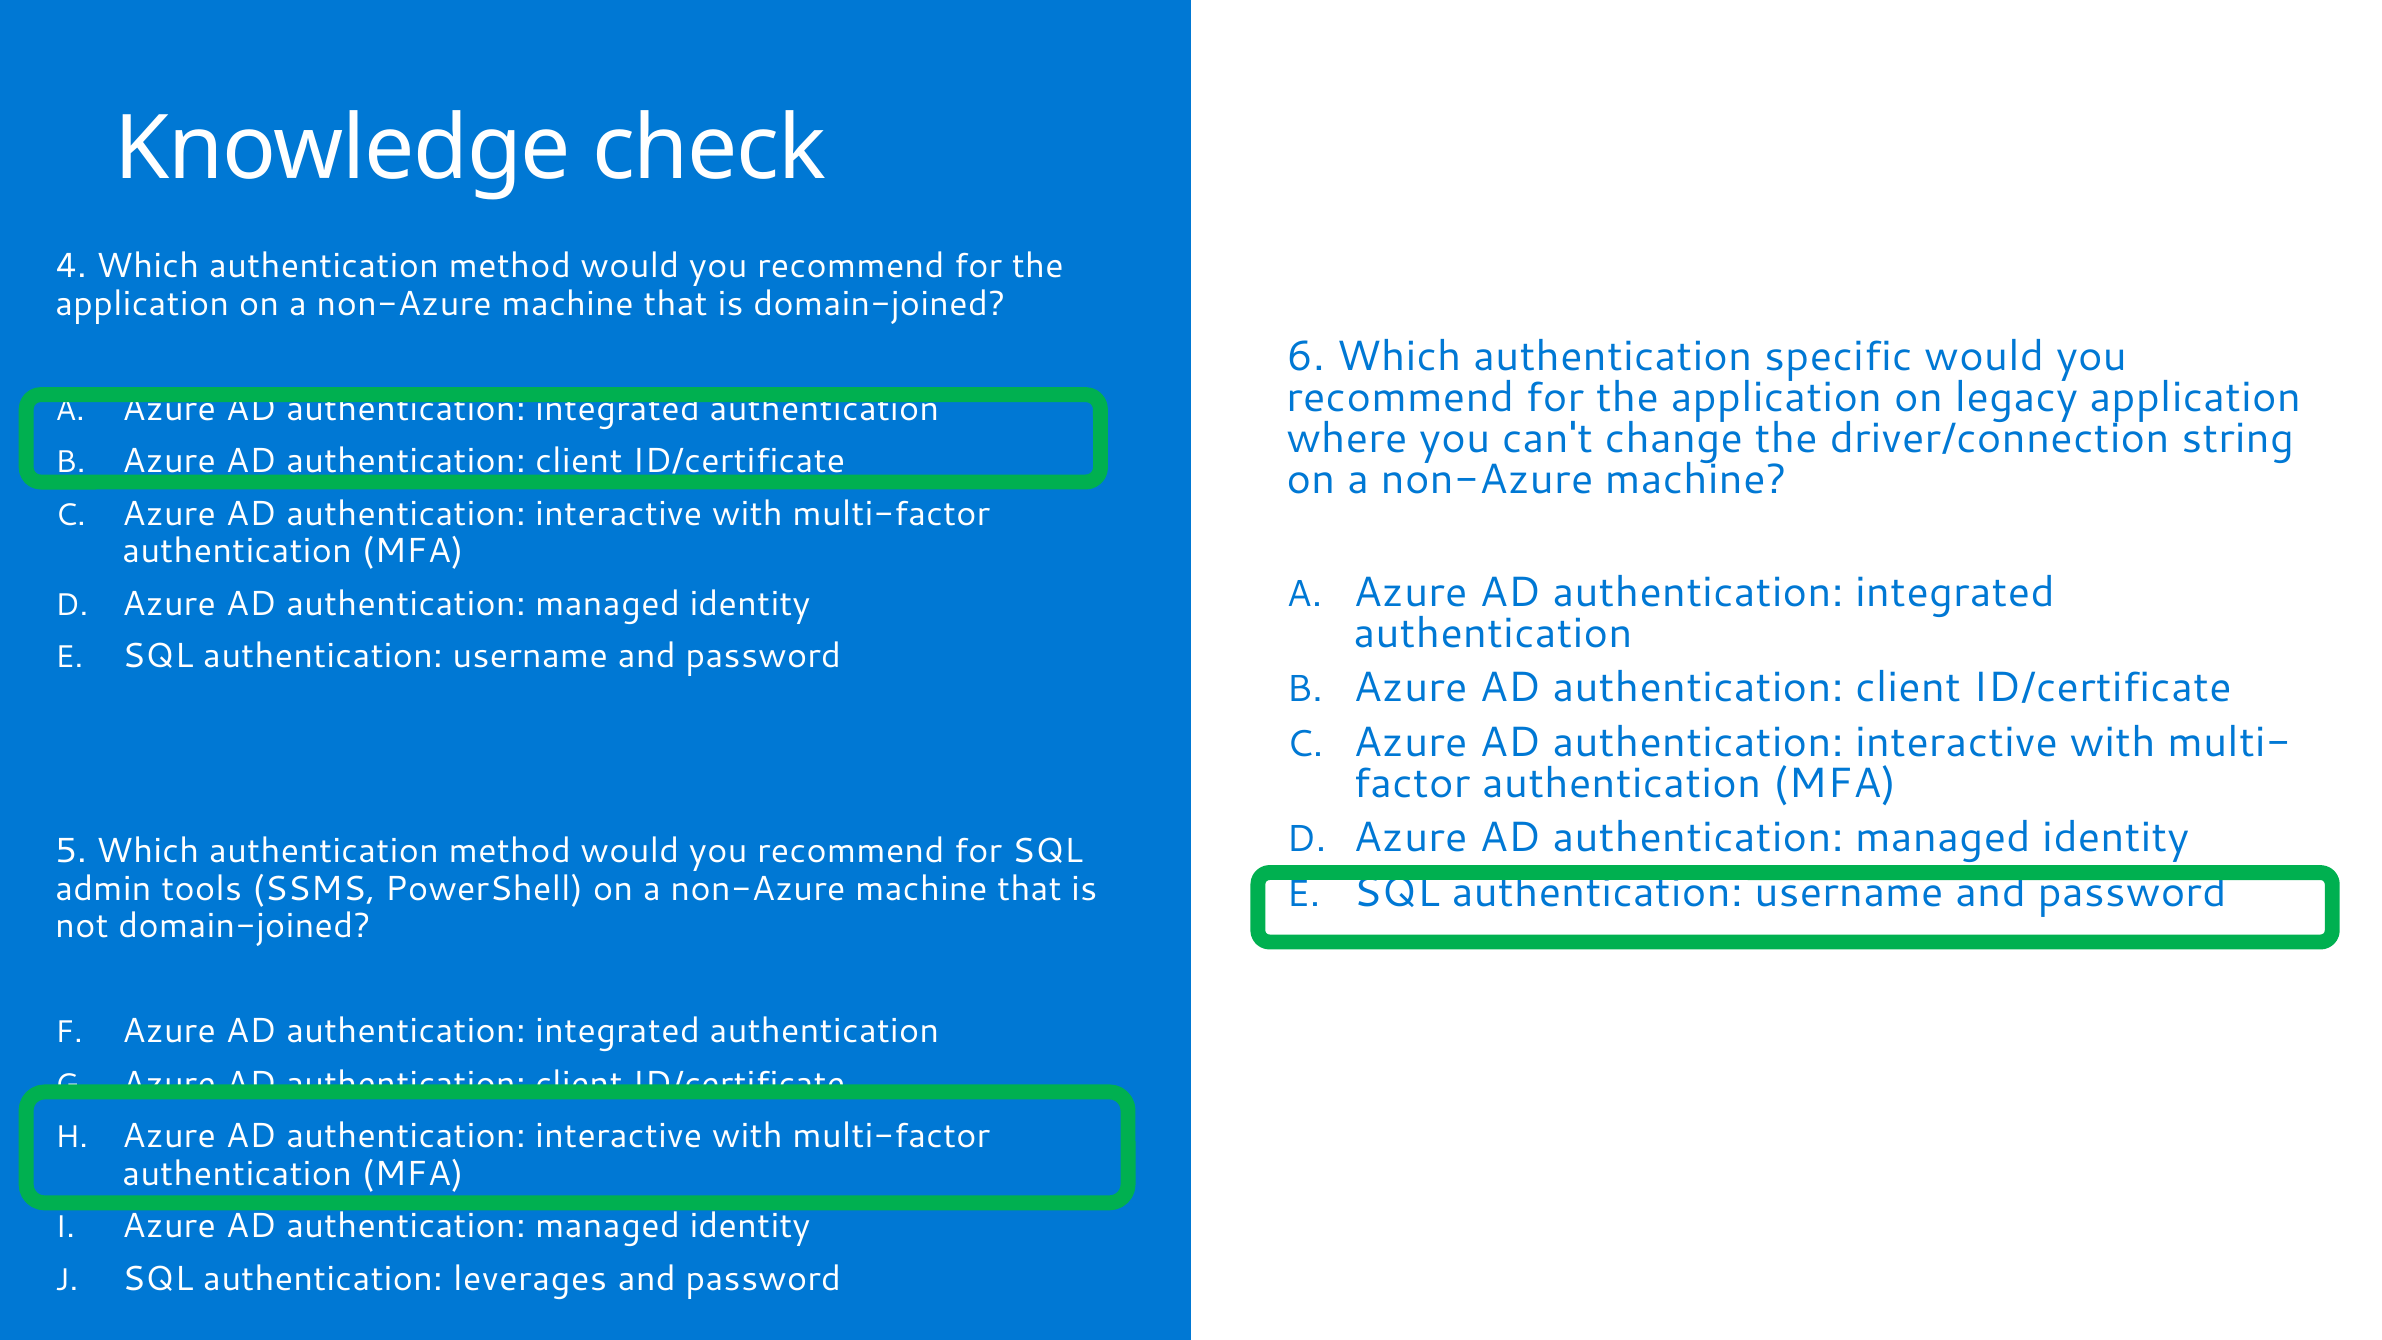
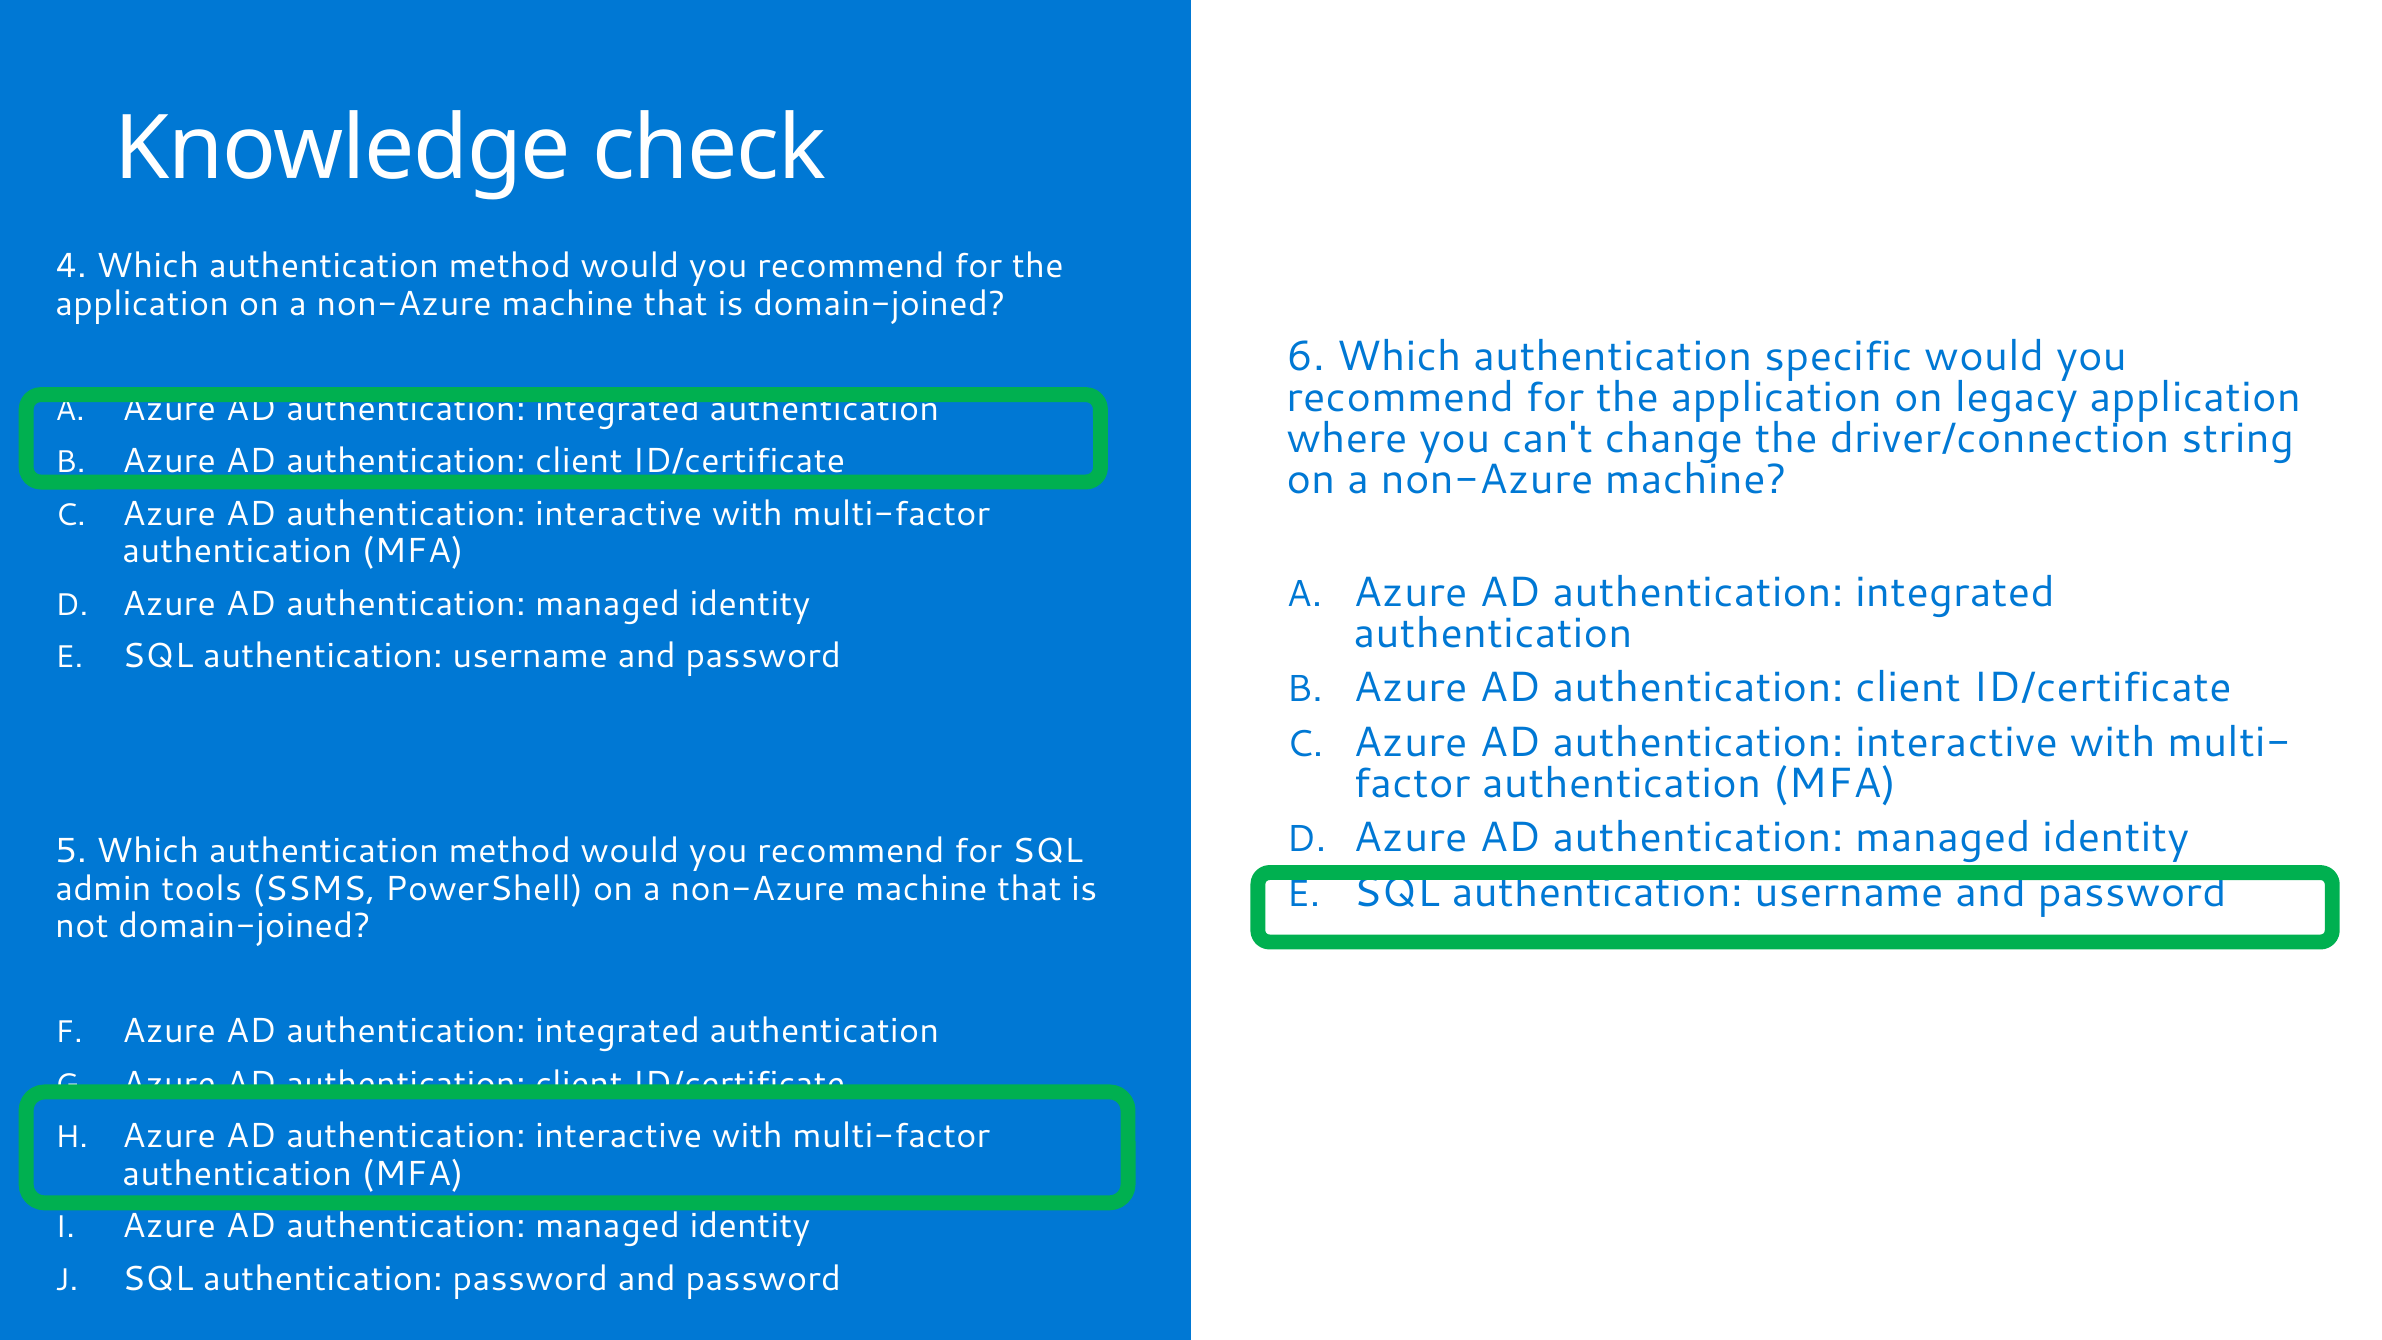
authentication leverages: leverages -> password (530, 1279)
